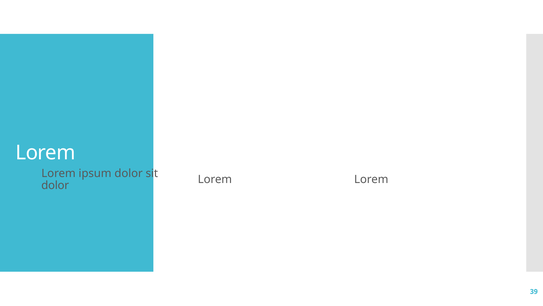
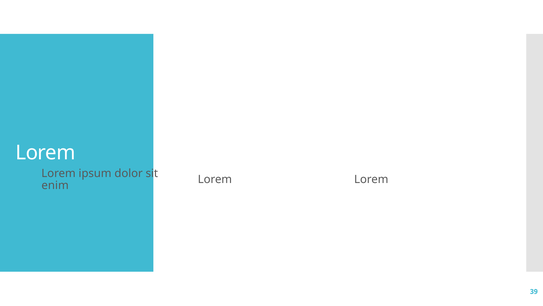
dolor: dolor -> enim (55, 185)
